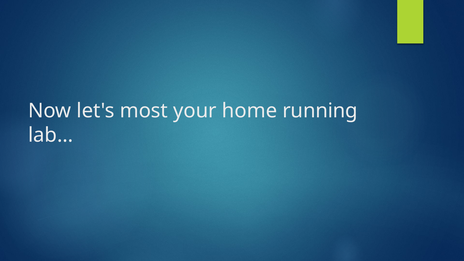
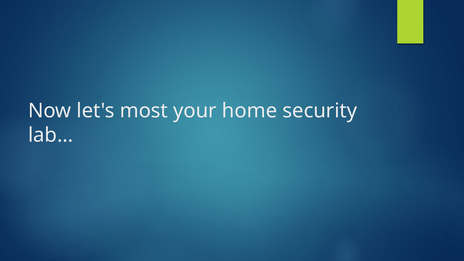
running: running -> security (320, 111)
